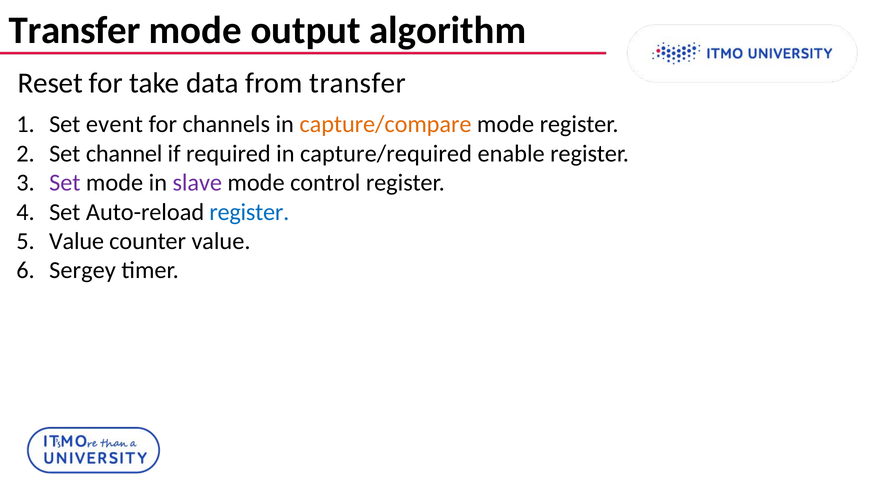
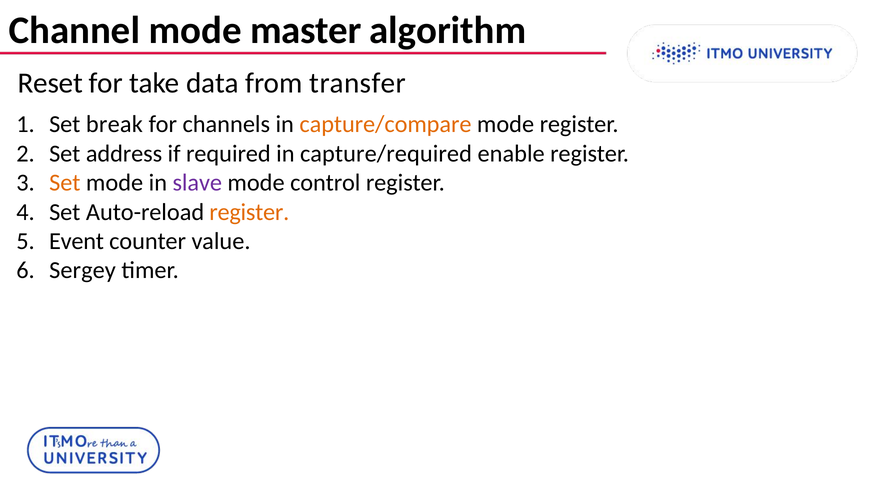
Transfer: Transfer -> Channel (74, 31)
output: output -> master (306, 31)
event: event -> break (114, 124)
channel: channel -> address (124, 153)
Set colour: purple -> orange (65, 183)
register colour: blue -> orange (249, 212)
Value: Value -> Event (77, 241)
